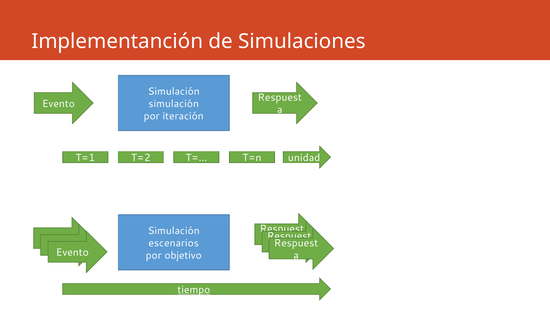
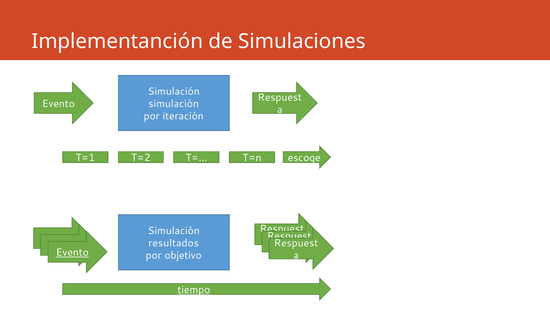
unidad: unidad -> escoge (304, 158)
escenarios: escenarios -> resultados (174, 243)
Evento underline: none -> present (72, 253)
